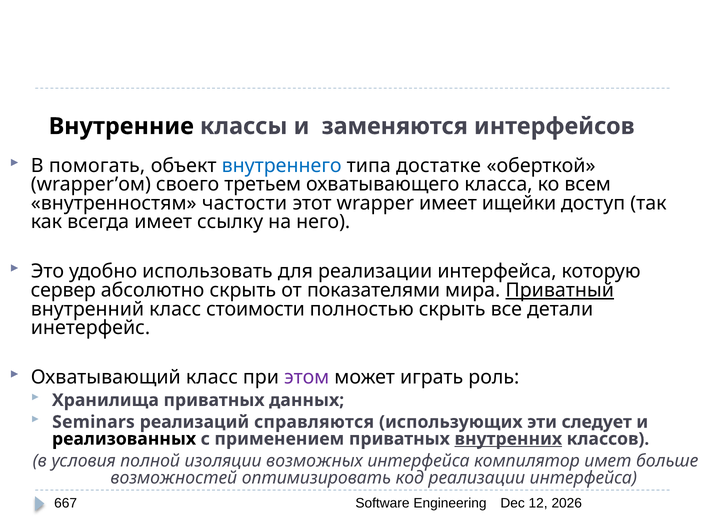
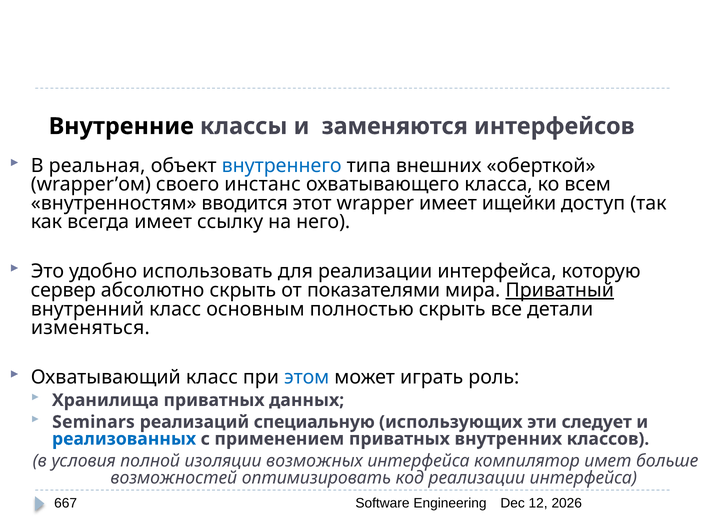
помогать: помогать -> реальная (97, 165)
достатке: достатке -> внешних (439, 165)
третьем: третьем -> инстанс (263, 184)
частости: частости -> вводится (245, 203)
стоимости: стоимости -> основным (255, 309)
инетерфейс: инетерфейс -> изменяться (90, 328)
этом colour: purple -> blue (307, 377)
справляются: справляются -> специальную (314, 422)
реализованных colour: black -> blue (124, 439)
внутренних underline: present -> none (508, 439)
